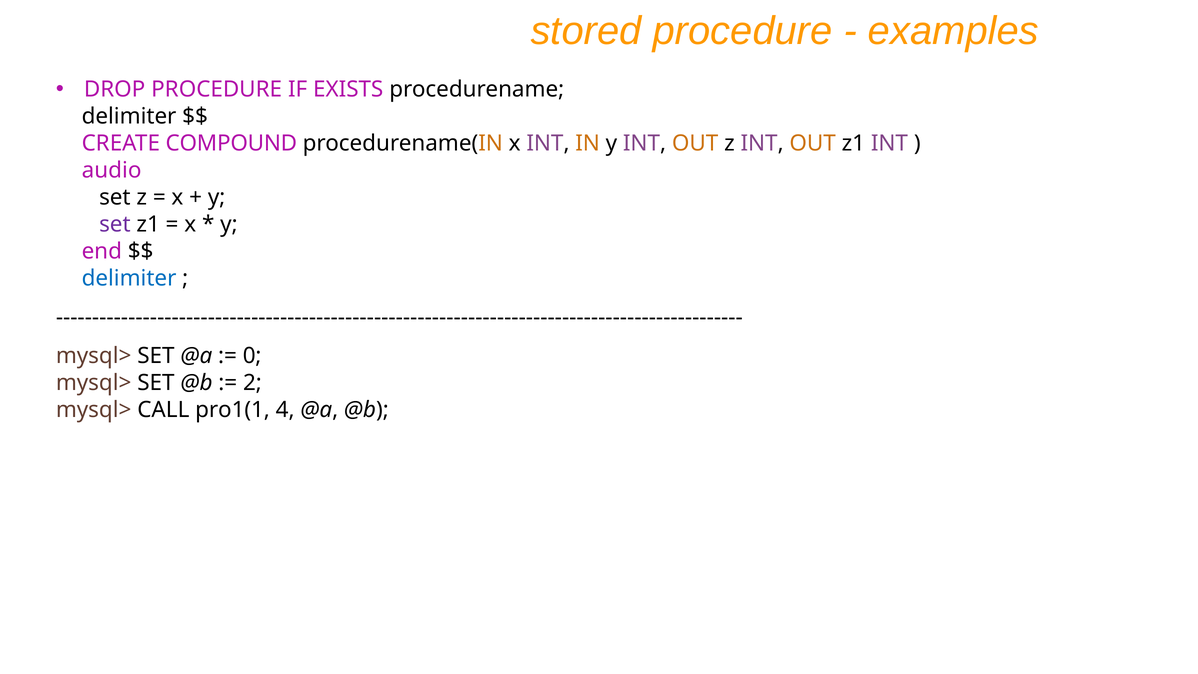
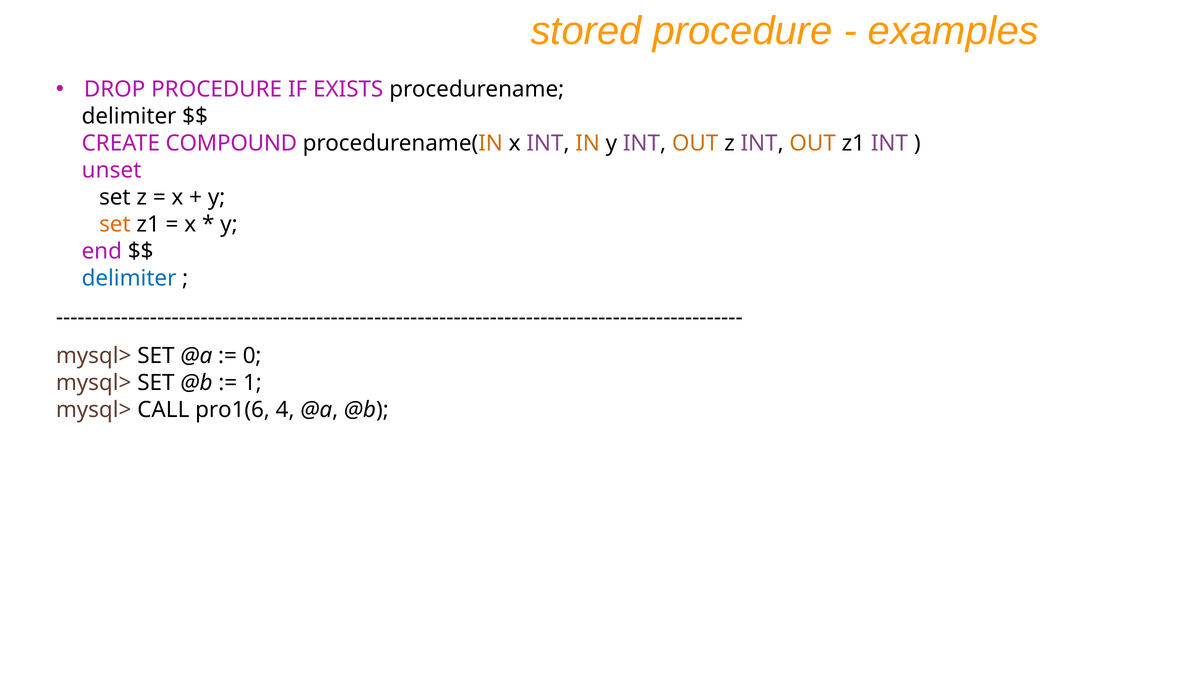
audio: audio -> unset (112, 170)
set colour: purple -> orange (115, 224)
2: 2 -> 1 (252, 383)
pro1(1: pro1(1 -> pro1(6 (233, 410)
